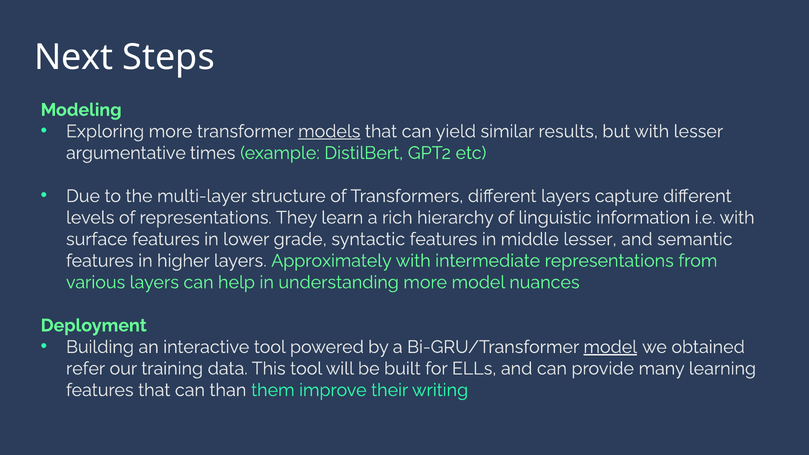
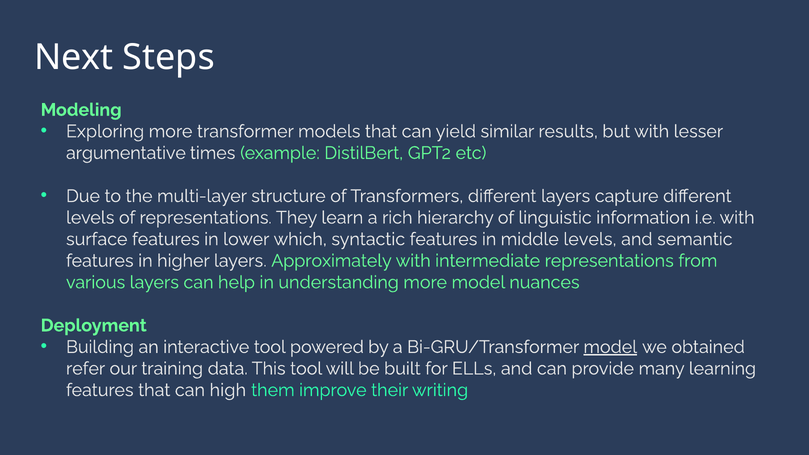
models underline: present -> none (329, 131)
grade: grade -> which (300, 239)
middle lesser: lesser -> levels (590, 239)
than: than -> high (228, 390)
